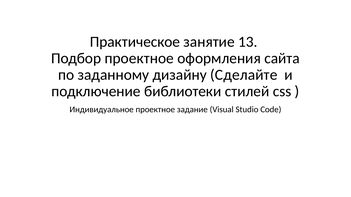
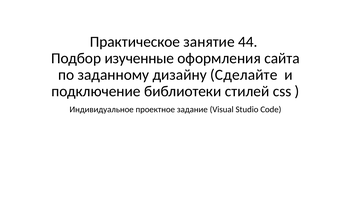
13: 13 -> 44 (248, 42)
Подбор проектное: проектное -> изученные (139, 58)
